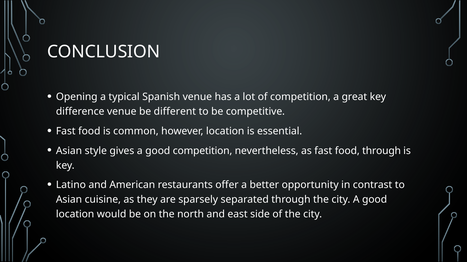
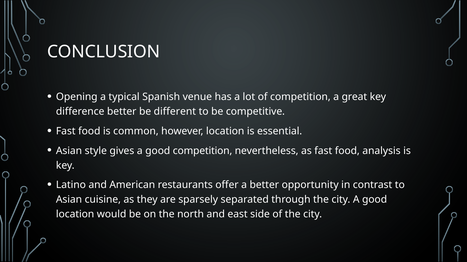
difference venue: venue -> better (122, 112)
food through: through -> analysis (382, 151)
